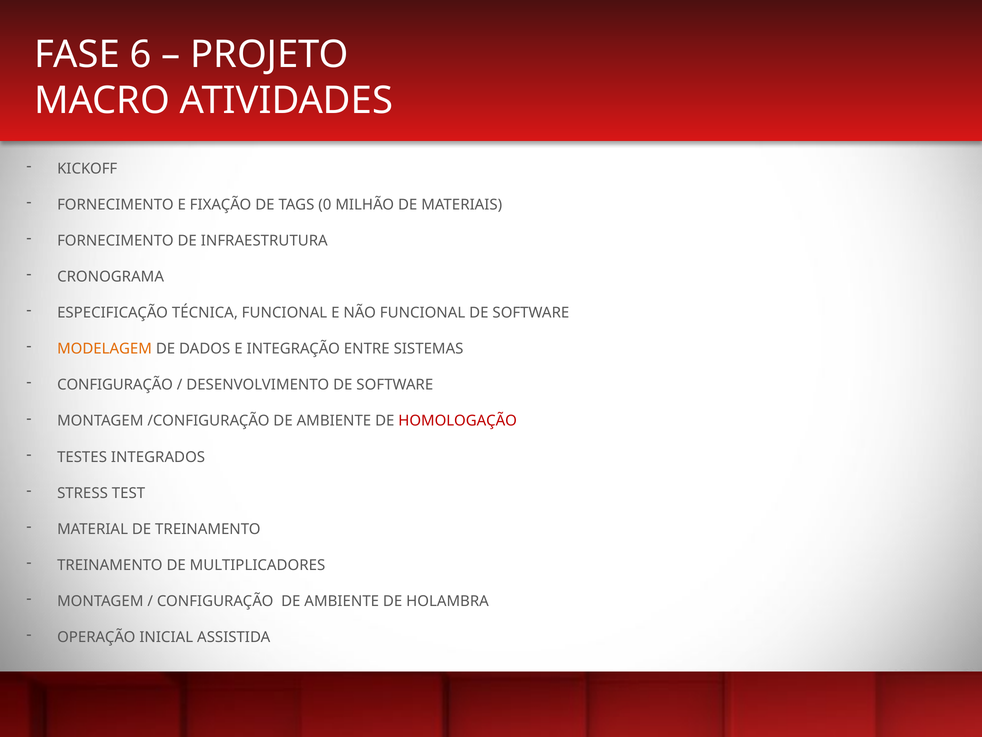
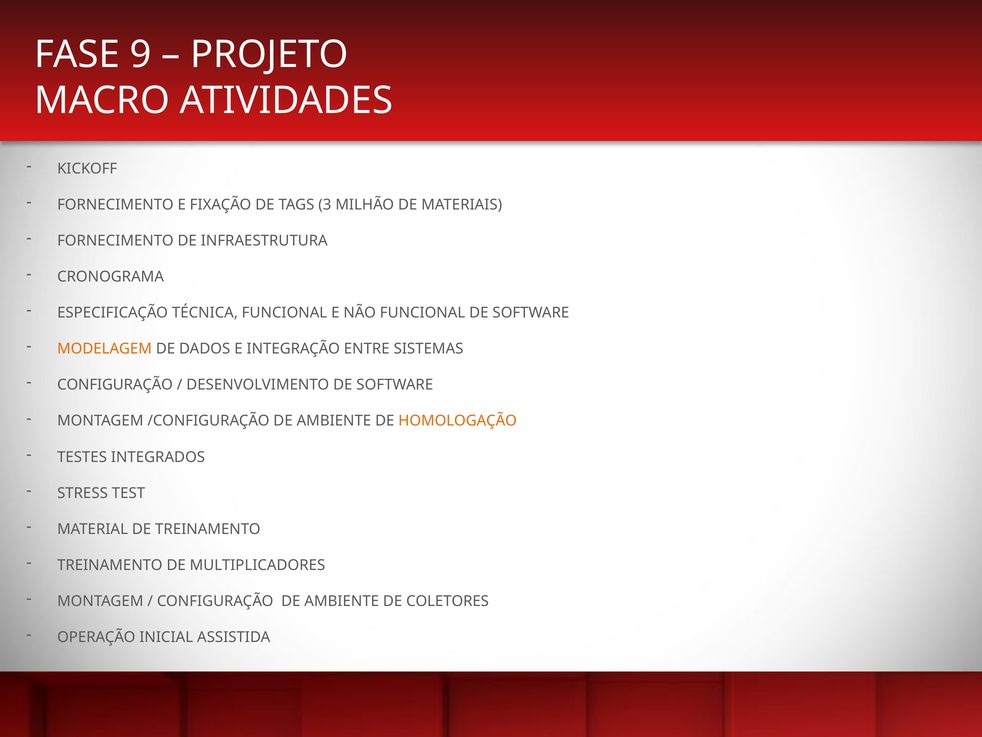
6: 6 -> 9 (141, 55)
0: 0 -> 3 (325, 205)
HOMOLOGAÇÃO colour: red -> orange (458, 421)
HOLAMBRA: HOLAMBRA -> COLETORES (448, 601)
